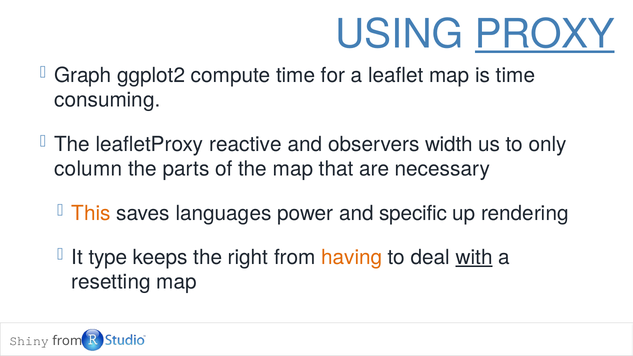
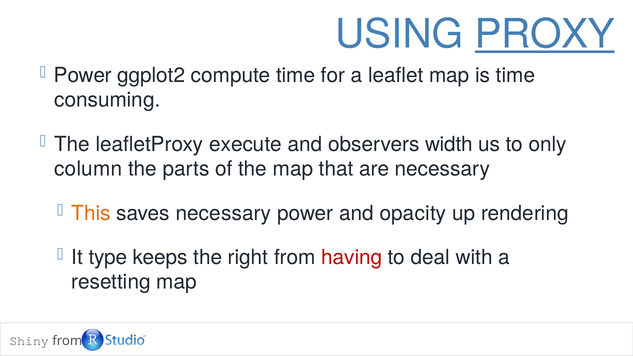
Graph: Graph -> Power (83, 75)
reactive: reactive -> execute (246, 144)
saves languages: languages -> necessary (223, 213)
specific: specific -> opacity (413, 213)
having colour: orange -> red (352, 257)
with underline: present -> none (474, 257)
